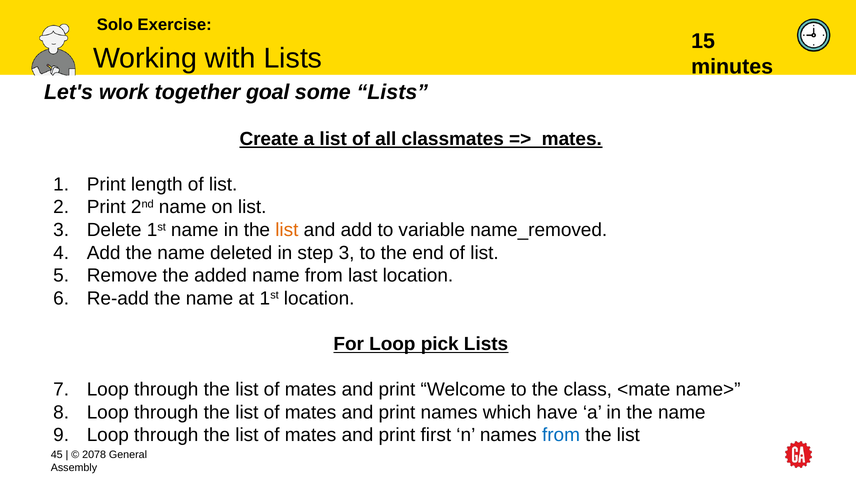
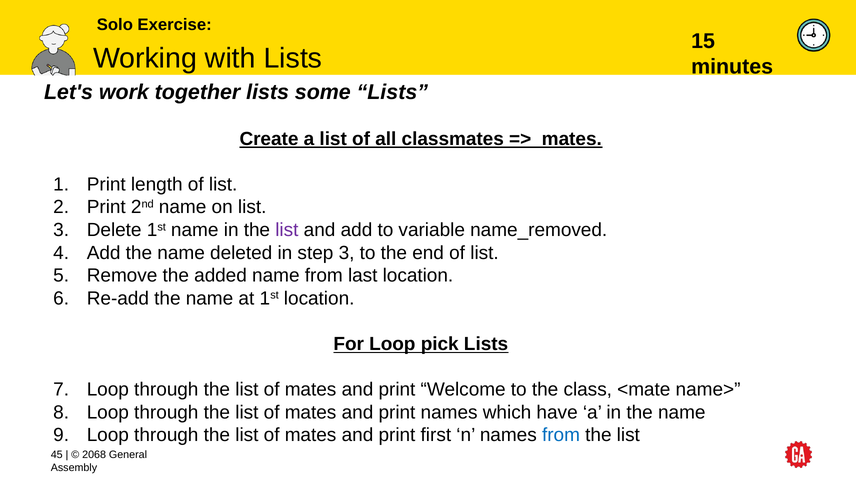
together goal: goal -> lists (268, 92)
list colour: orange -> purple (287, 230)
2078: 2078 -> 2068 (94, 455)
